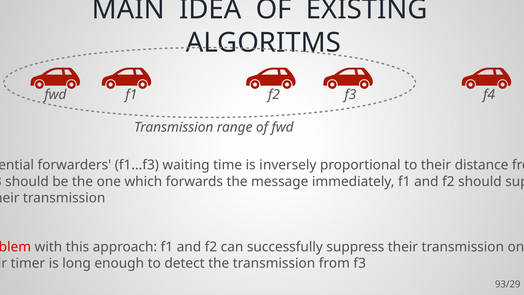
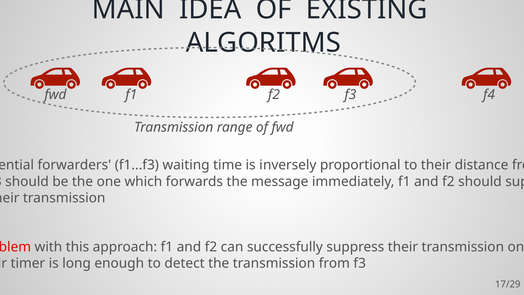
93/29: 93/29 -> 17/29 (508, 284)
